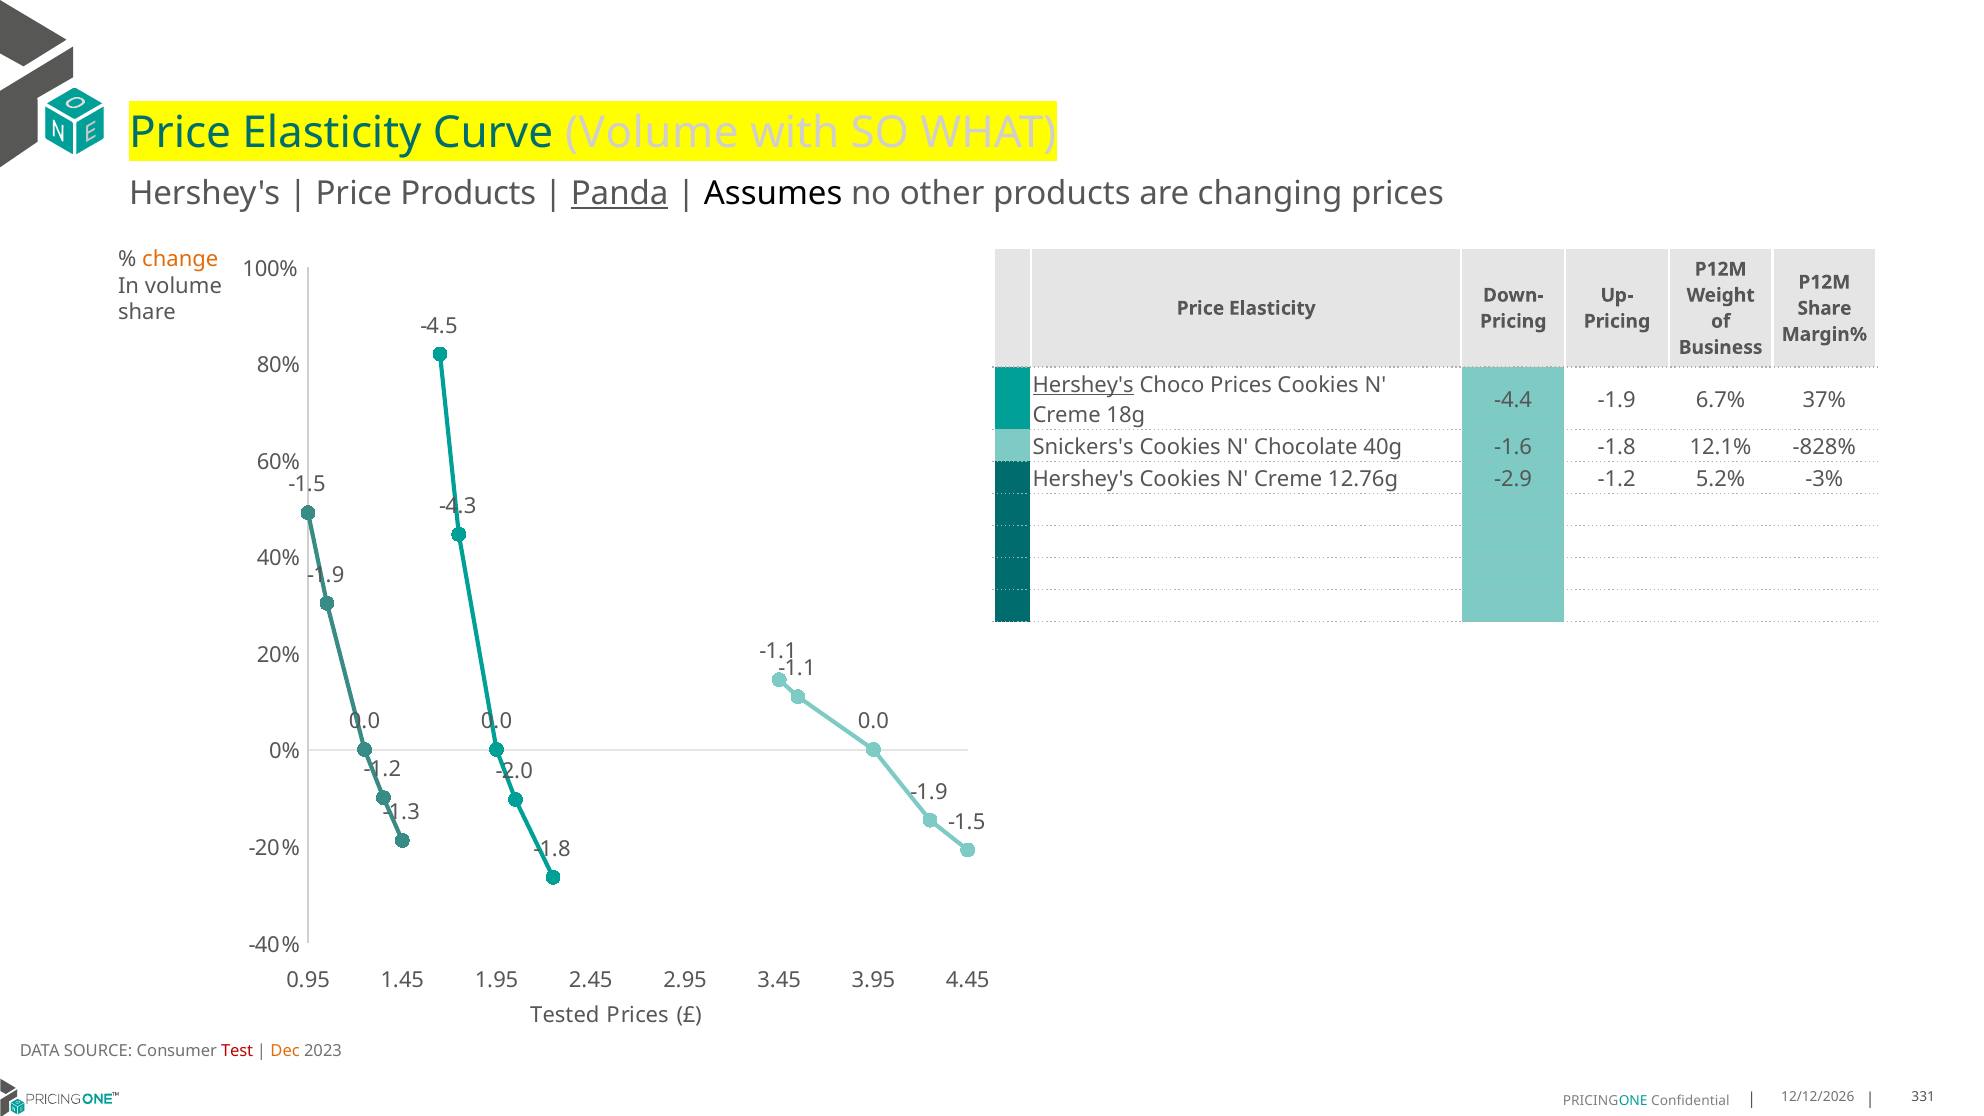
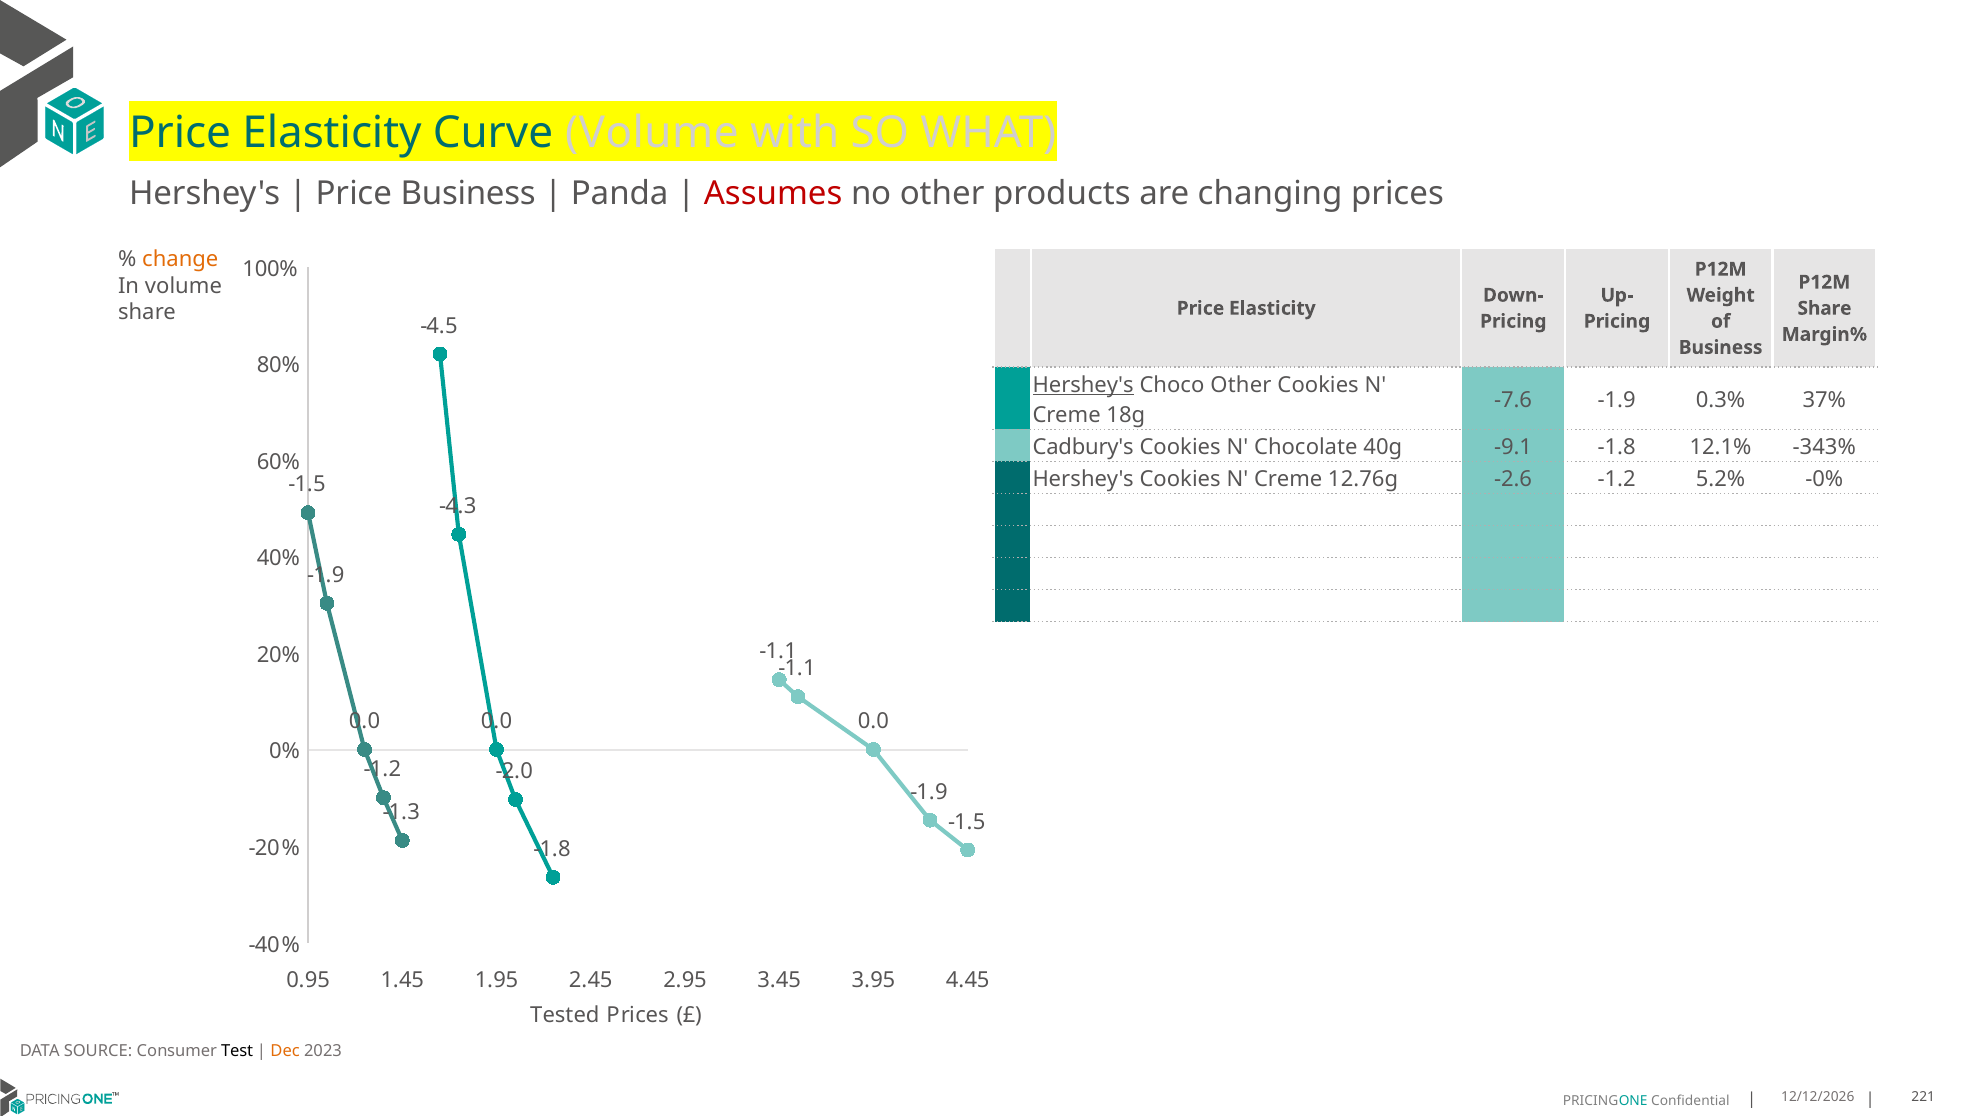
Price Products: Products -> Business (468, 193)
Panda underline: present -> none (620, 193)
Assumes colour: black -> red (773, 193)
Choco Prices: Prices -> Other (1241, 385)
-4.4: -4.4 -> -7.6 (1513, 400)
6.7%: 6.7% -> 0.3% (1721, 400)
Snickers's: Snickers's -> Cadbury's (1083, 447)
-1.6: -1.6 -> -9.1 (1513, 447)
-828%: -828% -> -343% (1824, 447)
-2.9: -2.9 -> -2.6 (1513, 479)
-3%: -3% -> -0% (1824, 479)
Test colour: red -> black (237, 1051)
331: 331 -> 221 (1923, 1097)
